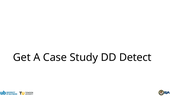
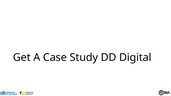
Detect: Detect -> Digital (135, 58)
